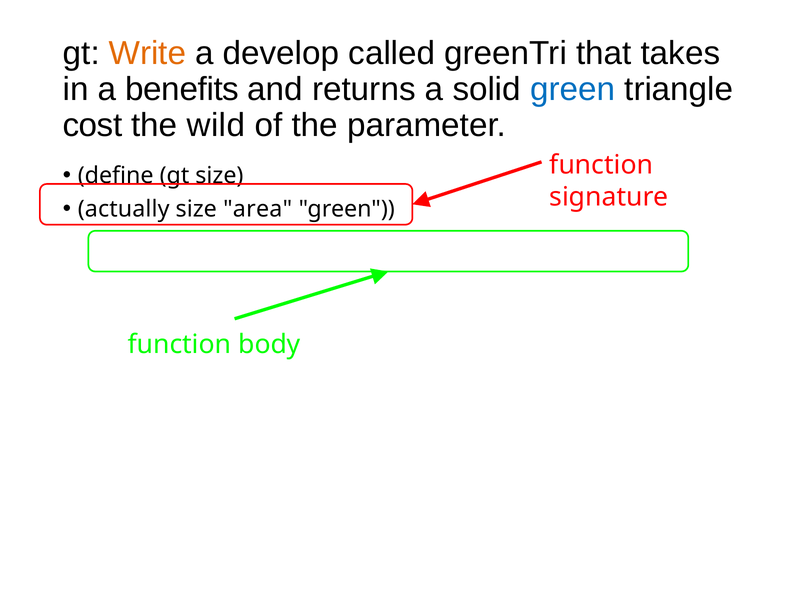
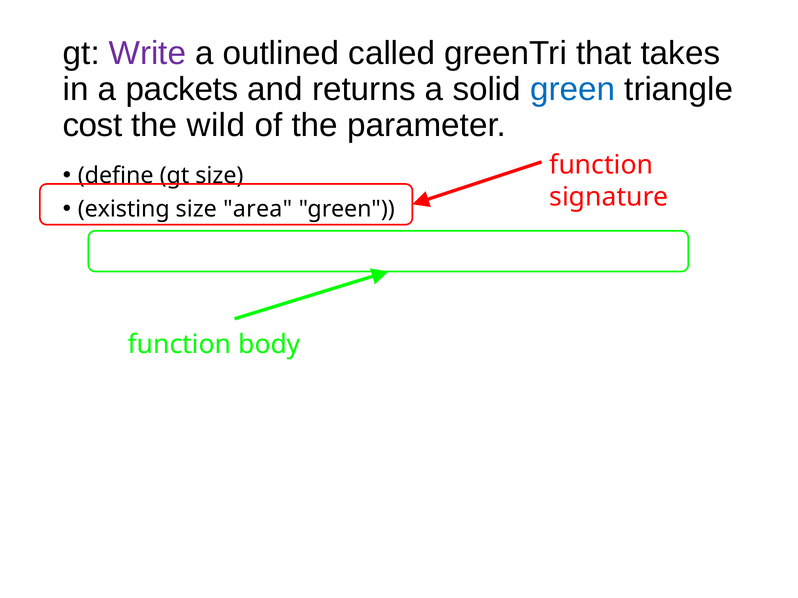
Write colour: orange -> purple (147, 54)
develop: develop -> outlined (281, 54)
benefits: benefits -> packets (182, 89)
actually: actually -> existing (124, 209)
